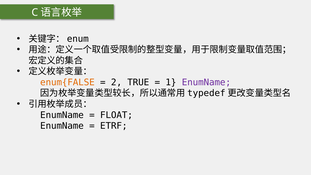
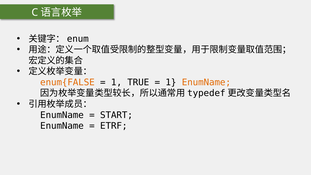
2: 2 -> 1 (116, 82)
EnumName colour: purple -> orange (206, 82)
FLOAT: FLOAT -> START (116, 115)
